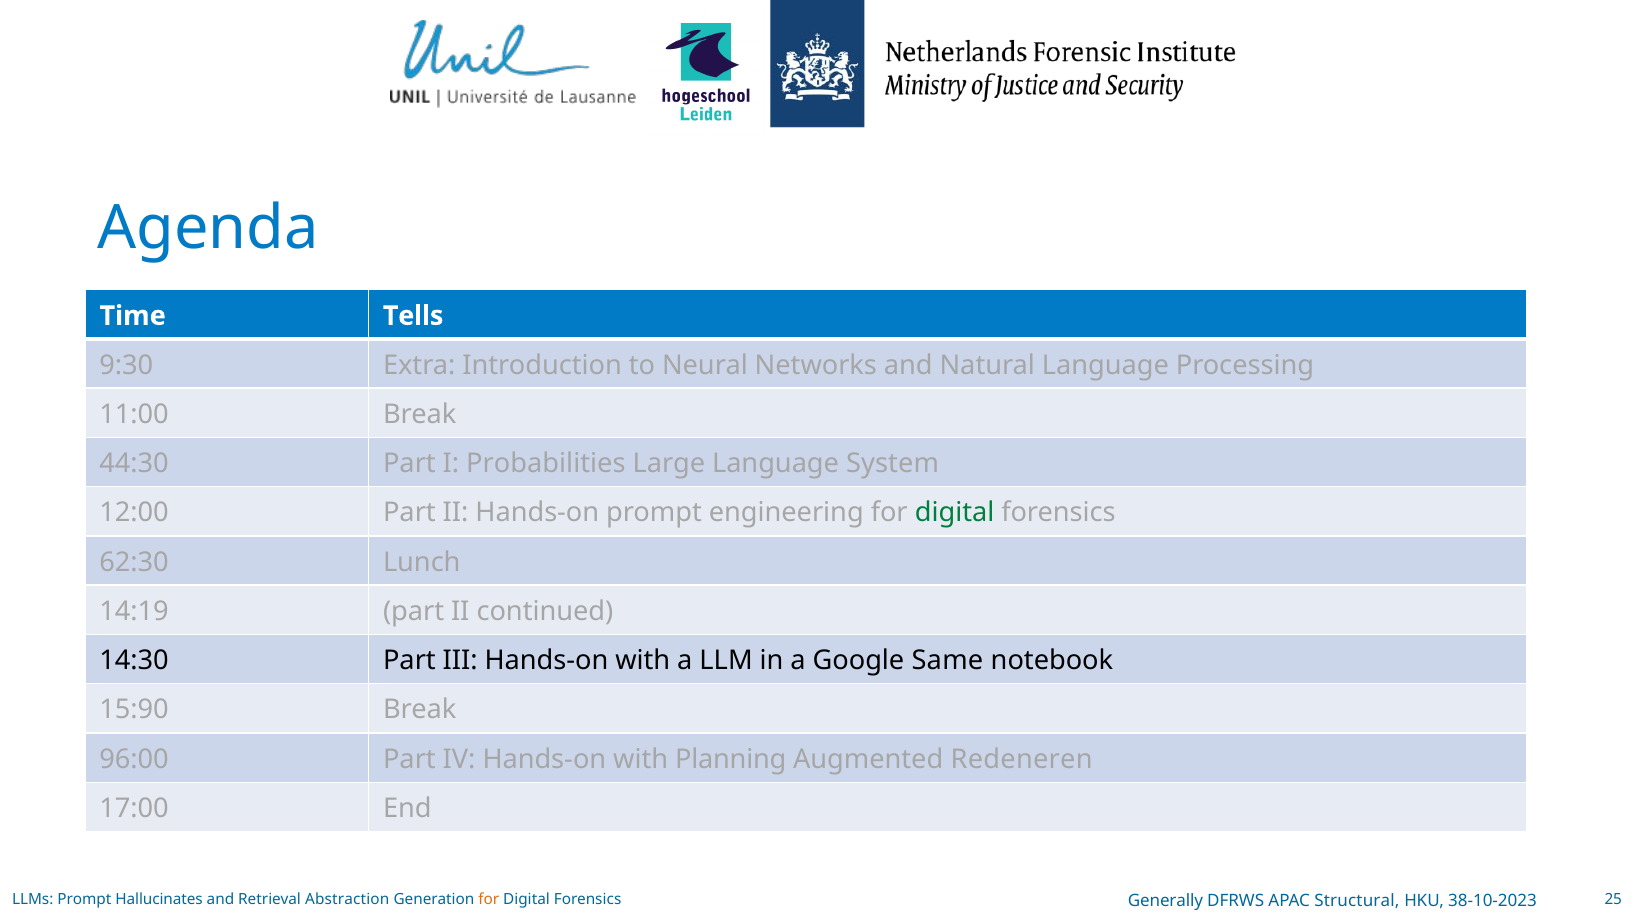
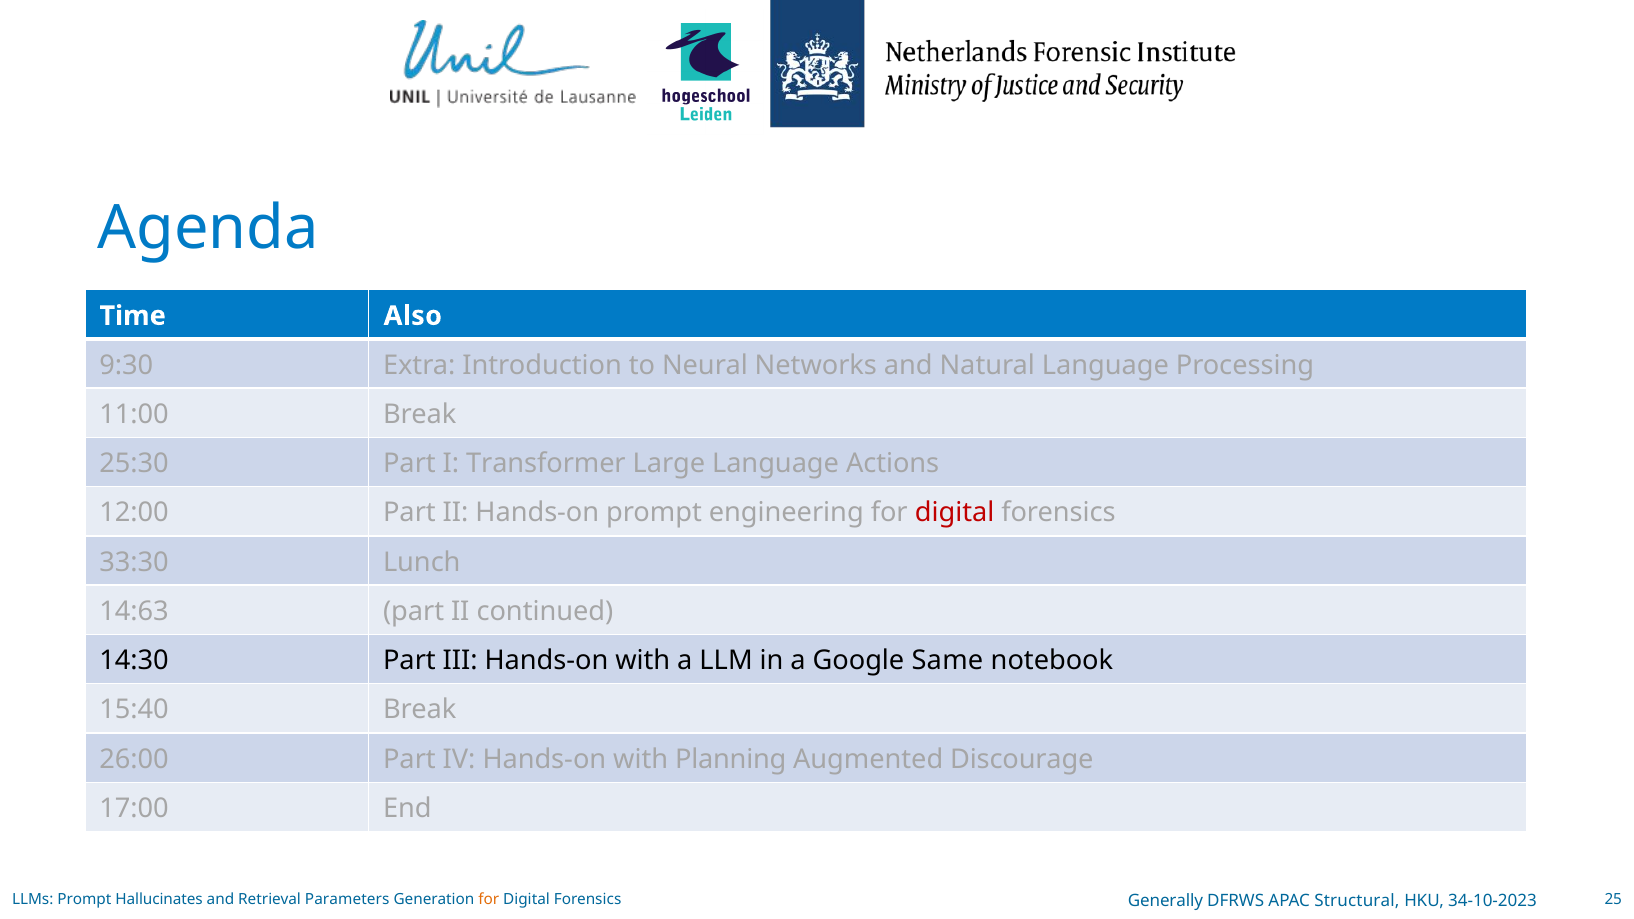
Tells: Tells -> Also (413, 316)
44:30: 44:30 -> 25:30 (134, 464)
Probabilities: Probabilities -> Transformer (546, 464)
System: System -> Actions (893, 464)
digital colour: green -> red (955, 513)
62:30: 62:30 -> 33:30 (134, 562)
14:19: 14:19 -> 14:63 (134, 611)
15:90: 15:90 -> 15:40 (134, 710)
96:00: 96:00 -> 26:00 (134, 759)
Redeneren: Redeneren -> Discourage (1022, 759)
Abstraction: Abstraction -> Parameters (347, 900)
38-10-2023: 38-10-2023 -> 34-10-2023 (1492, 901)
